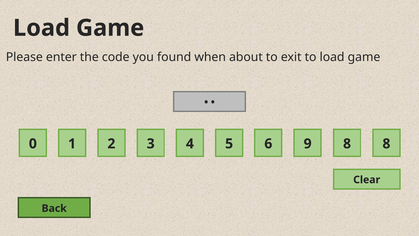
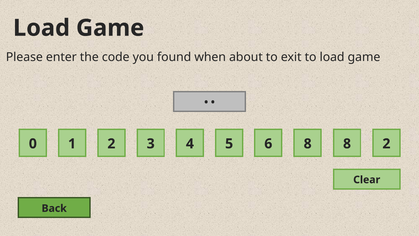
6 9: 9 -> 8 (308, 144)
0 8: 8 -> 2 (386, 144)
